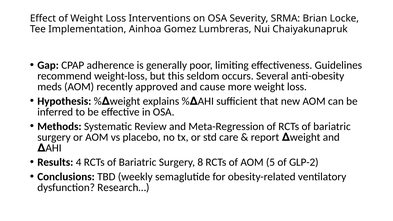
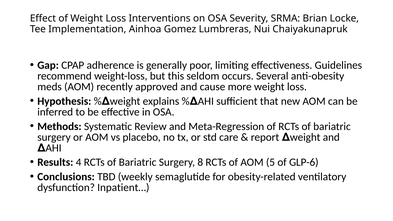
GLP-2: GLP-2 -> GLP-6 (304, 162)
Research…: Research… -> Inpatient… (123, 188)
